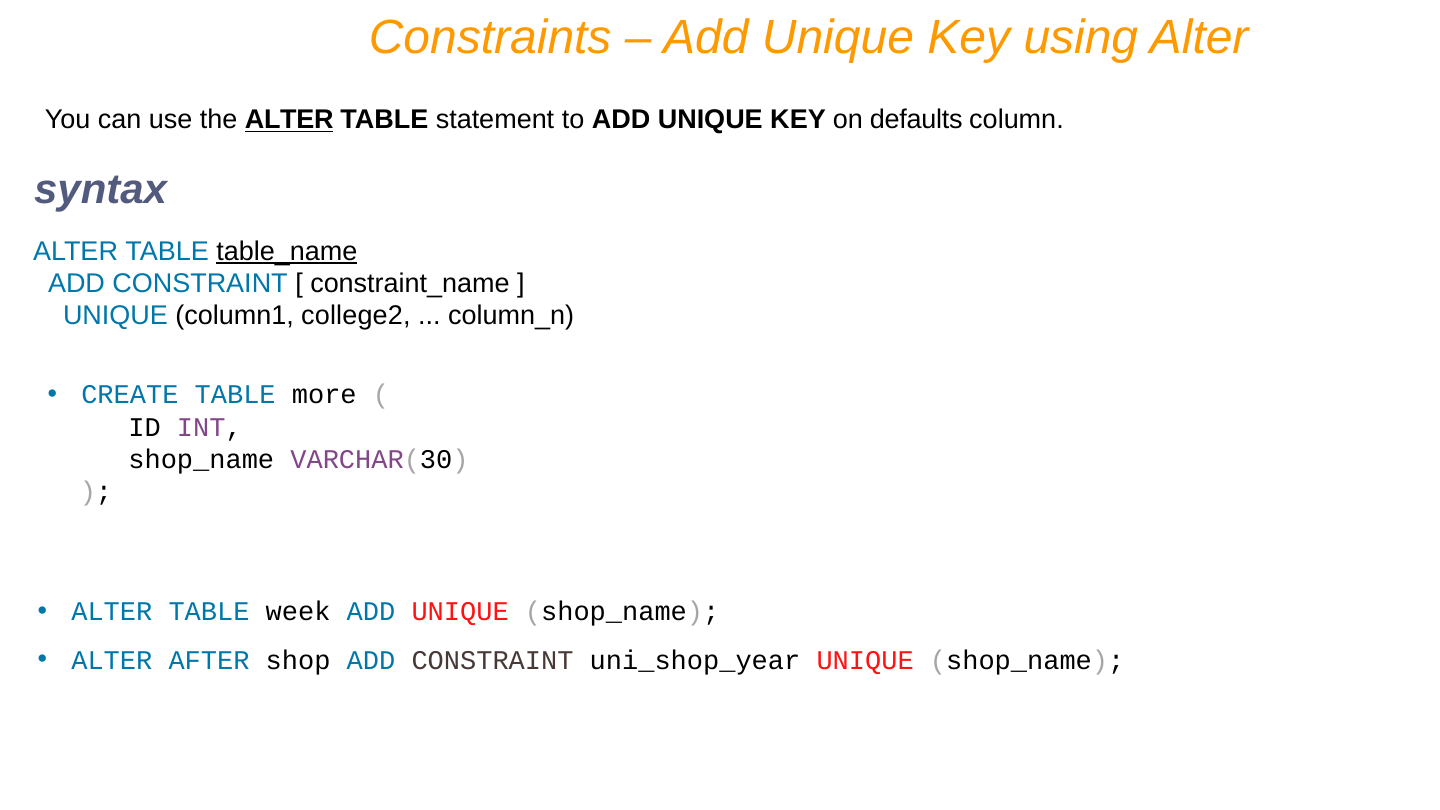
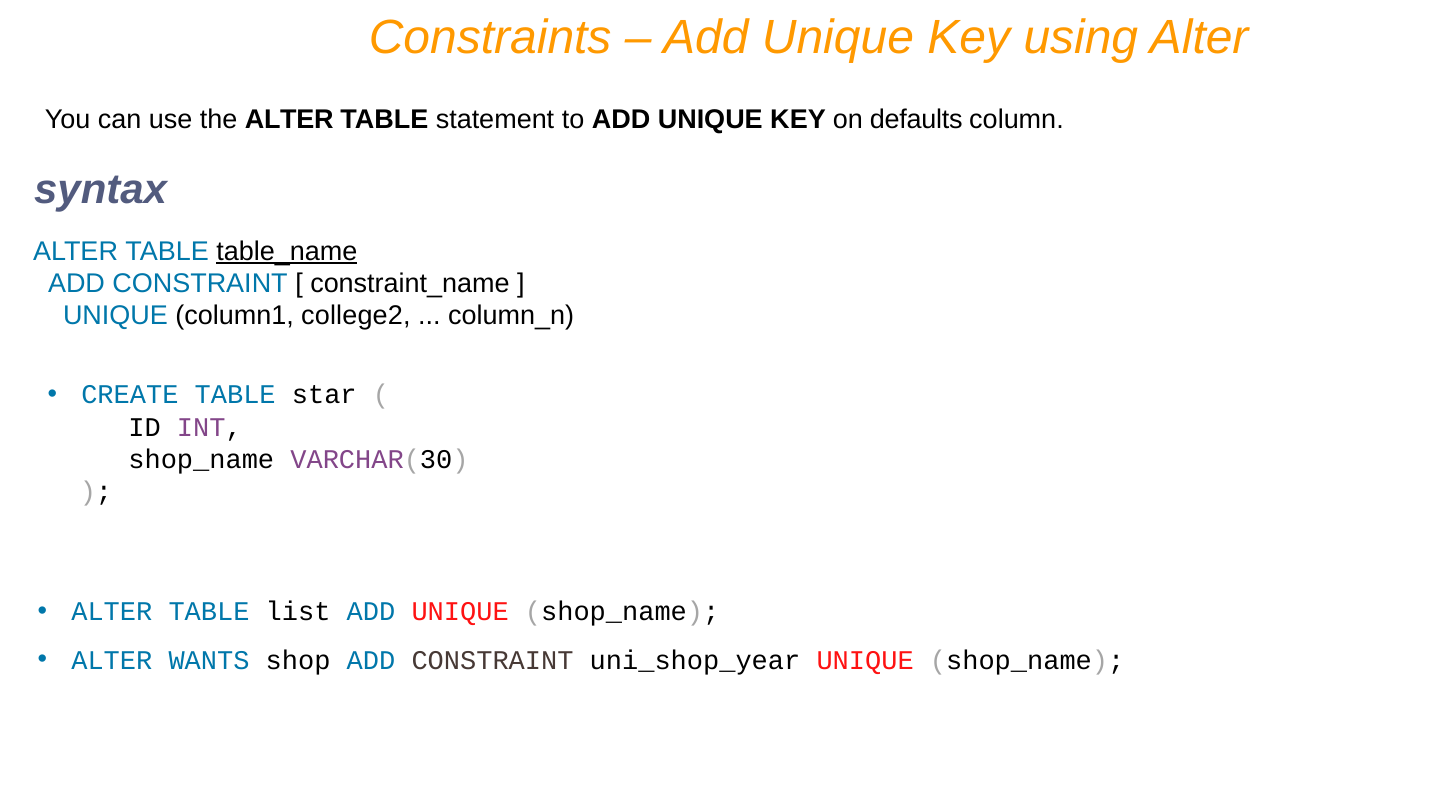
ALTER underline: present -> none (289, 120)
more: more -> star (324, 395)
week: week -> list (298, 612)
AFTER: AFTER -> WANTS (209, 660)
